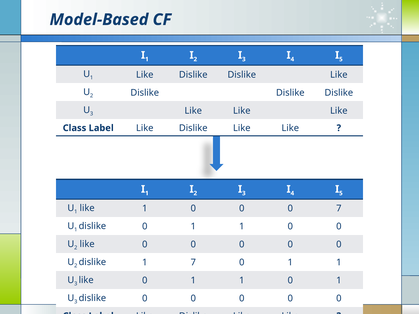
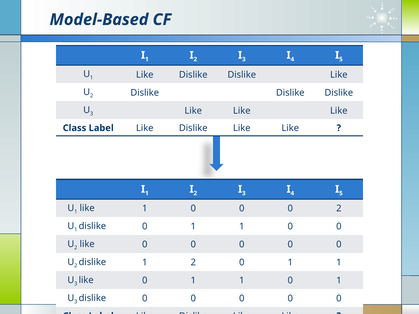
0 7: 7 -> 2 (339, 209)
1 7: 7 -> 2 (193, 263)
